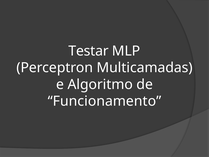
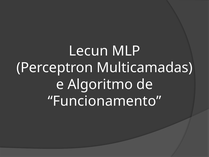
Testar: Testar -> Lecun (88, 51)
